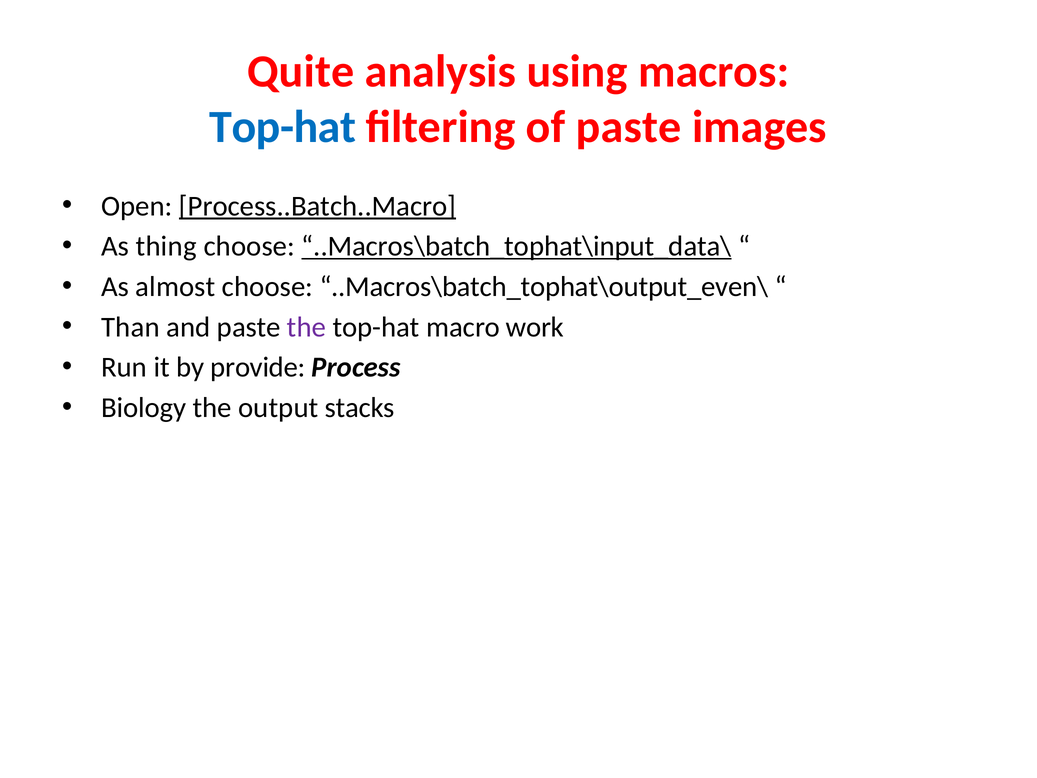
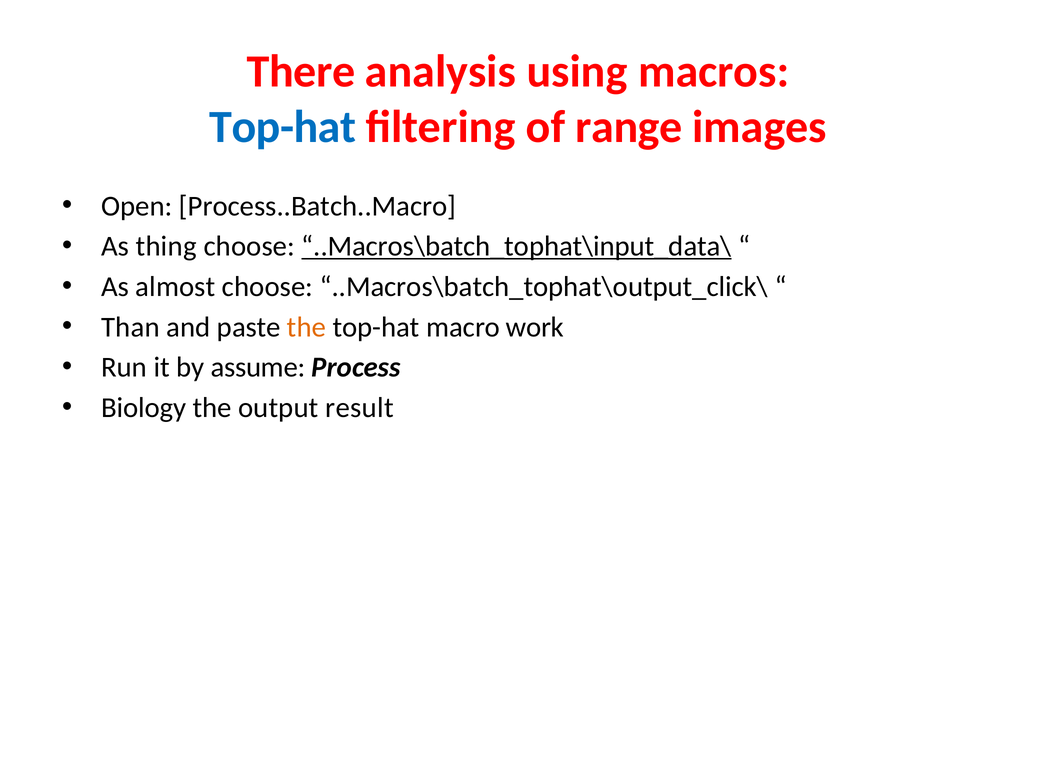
Quite: Quite -> There (301, 72)
of paste: paste -> range (629, 127)
Process..Batch..Macro underline: present -> none (318, 206)
..Macros\batch_tophat\output_even\: ..Macros\batch_tophat\output_even\ -> ..Macros\batch_tophat\output_click\ (544, 287)
the colour: purple -> orange (307, 327)
provide: provide -> assume (258, 367)
stacks: stacks -> result (359, 408)
